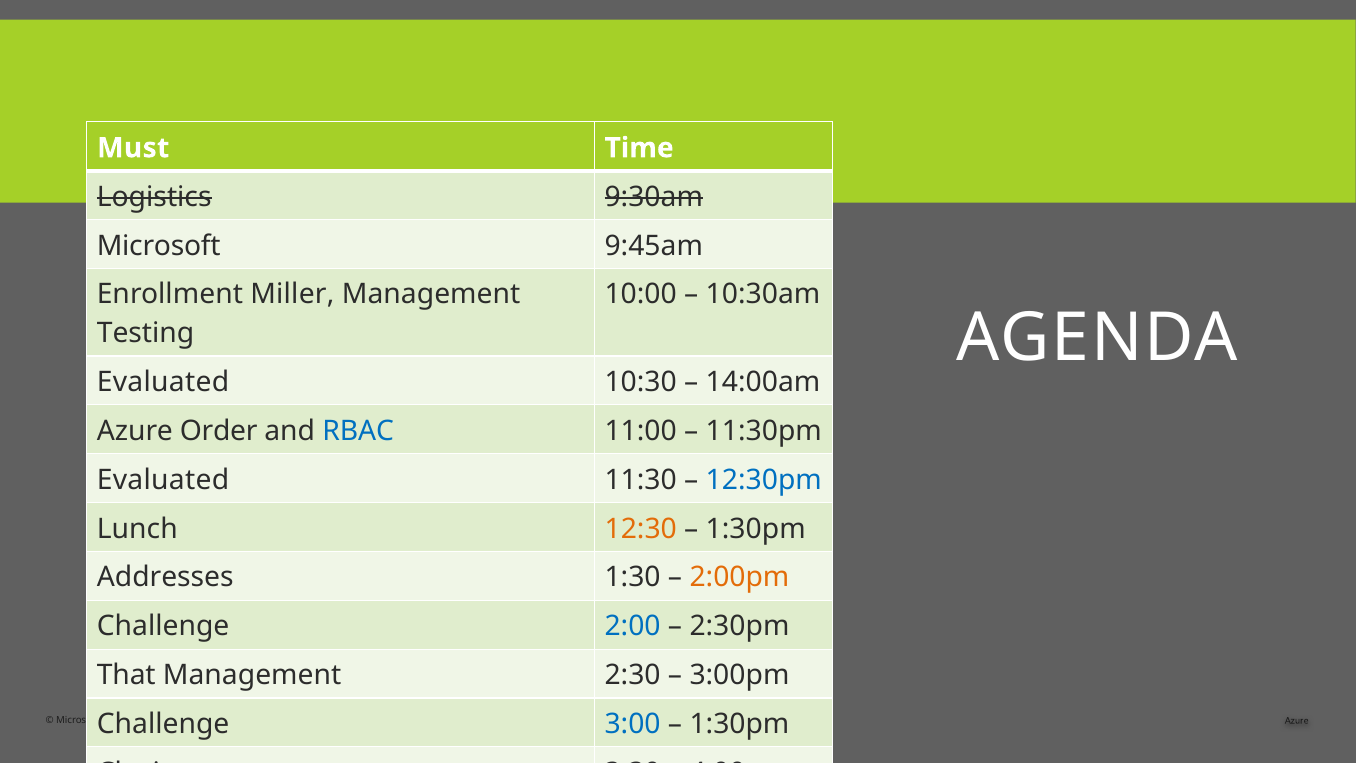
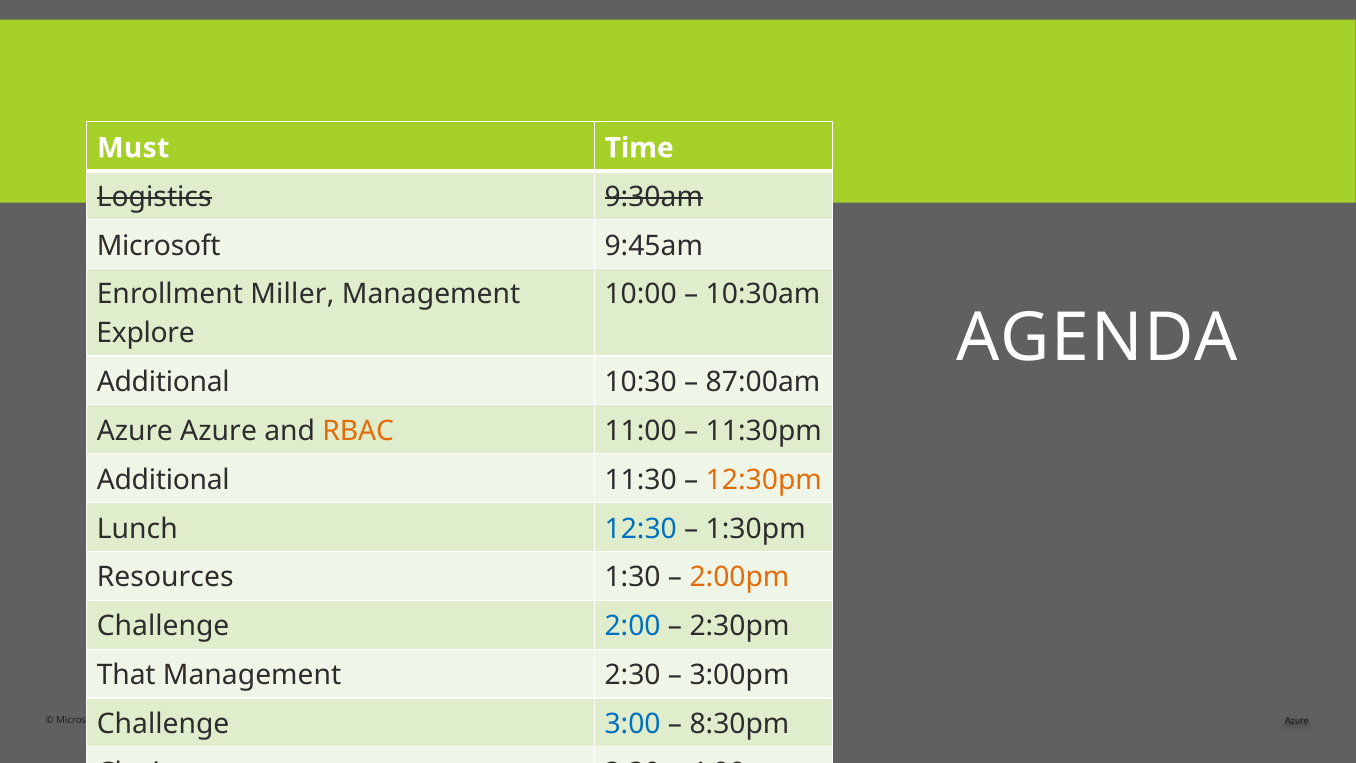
Testing: Testing -> Explore (146, 333)
Evaluated: Evaluated -> Additional (163, 382)
14:00am: 14:00am -> 87:00am (763, 382)
Azure Order: Order -> Azure (219, 431)
RBAC colour: blue -> orange (358, 431)
Evaluated: Evaluated -> Additional (163, 480)
12:30pm colour: blue -> orange (764, 480)
12:30 colour: orange -> blue (641, 529)
Addresses: Addresses -> Resources (165, 577)
1:30pm: 1:30pm -> 8:30pm (739, 724)
